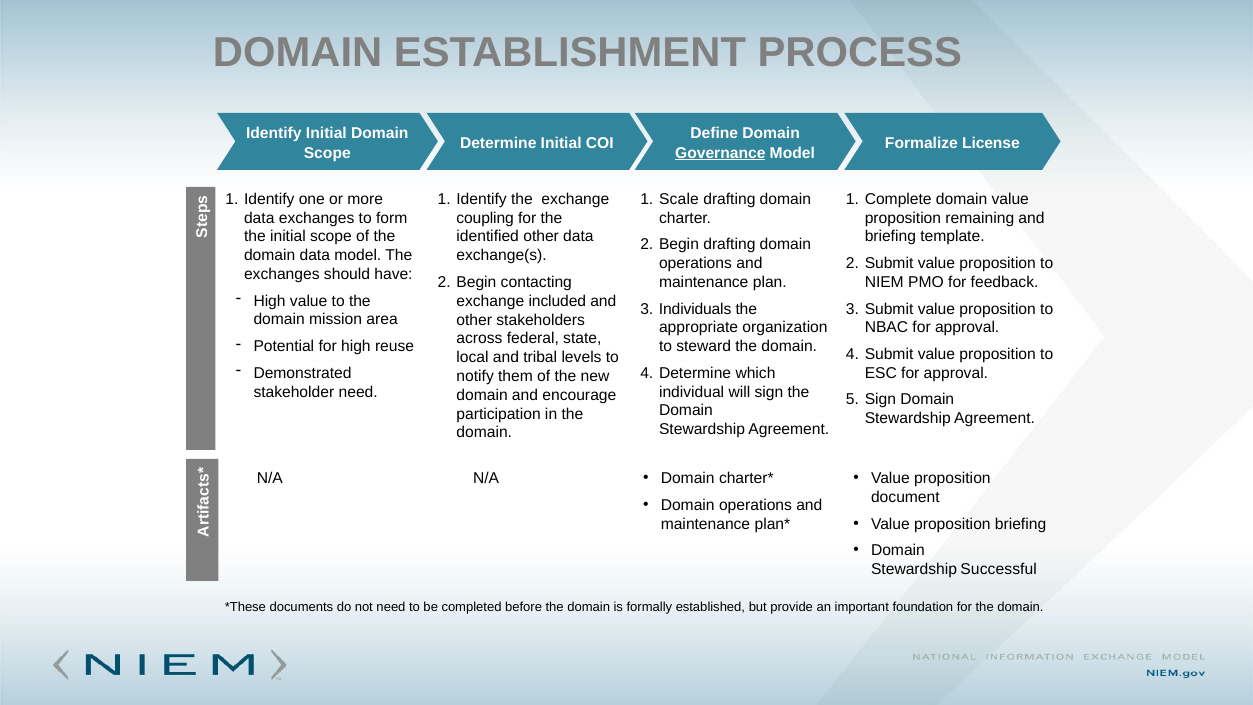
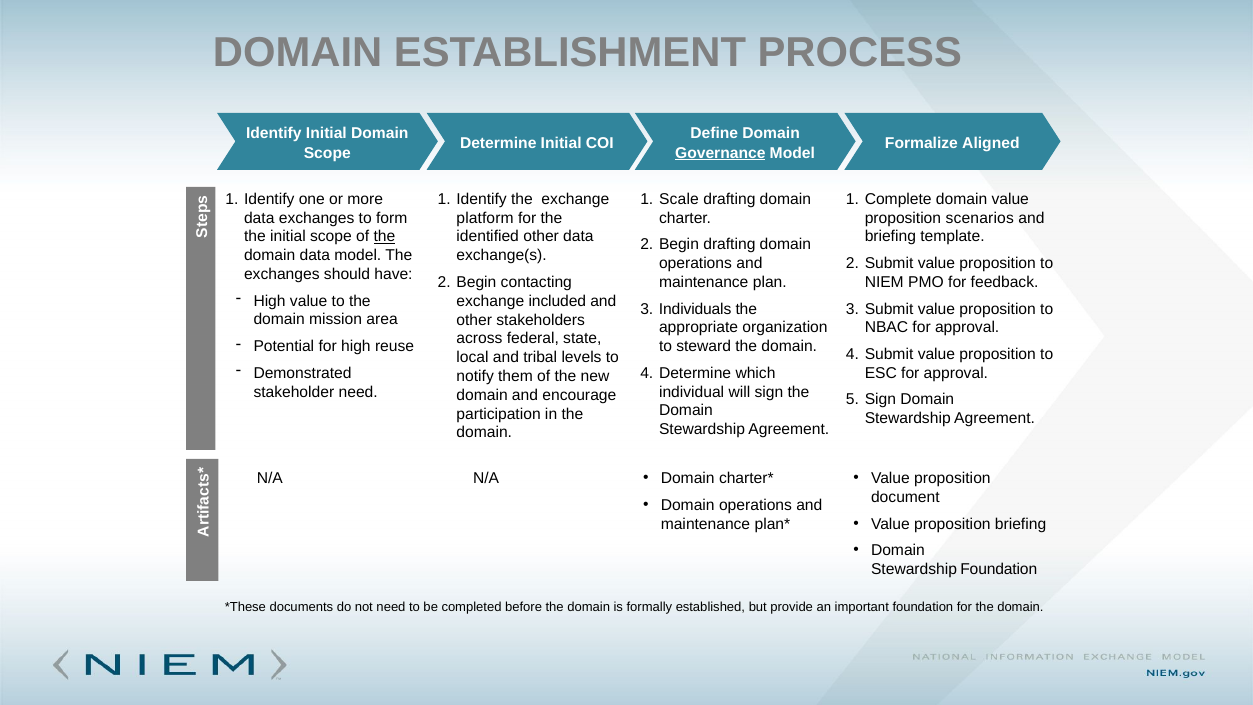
License: License -> Aligned (991, 143)
remaining: remaining -> scenarios (980, 218)
coupling: coupling -> platform (485, 218)
the underline: none -> present (384, 237)
Stewardship Successful: Successful -> Foundation (999, 569)
